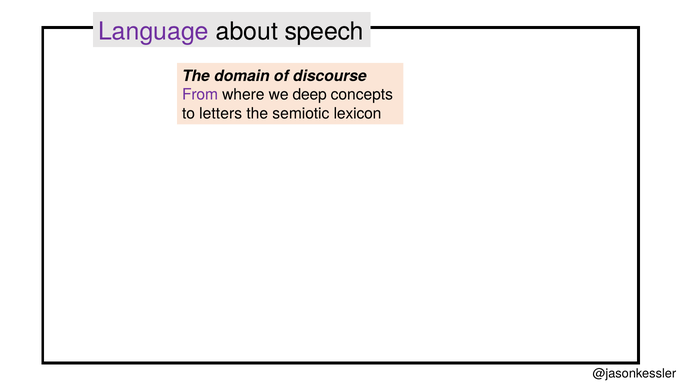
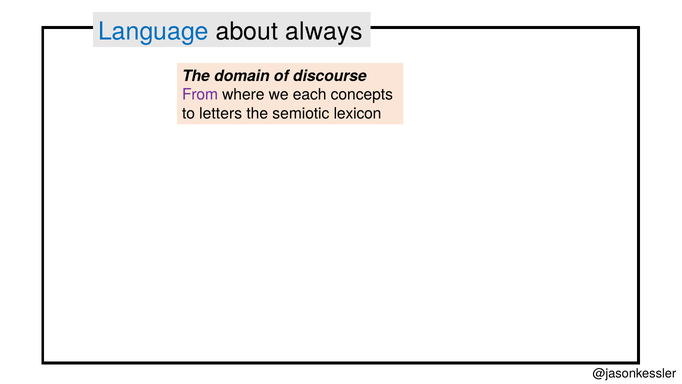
Language colour: purple -> blue (153, 31)
speech: speech -> always (324, 31)
deep: deep -> each (310, 95)
